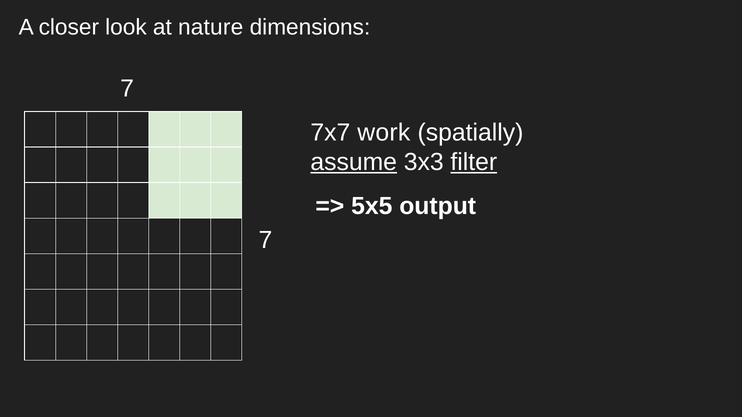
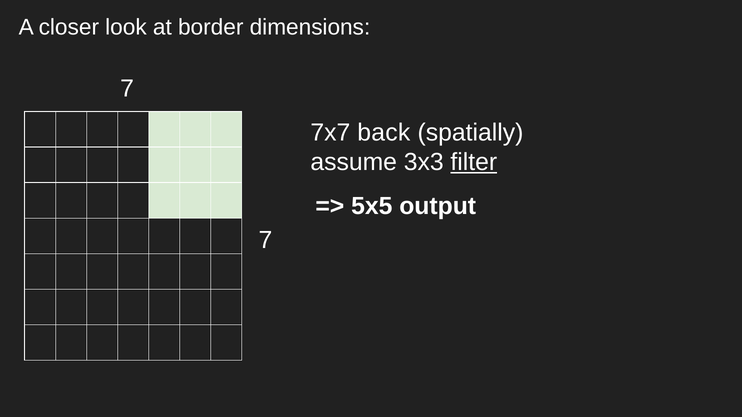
nature: nature -> border (211, 28)
work: work -> back (384, 133)
assume underline: present -> none (354, 162)
